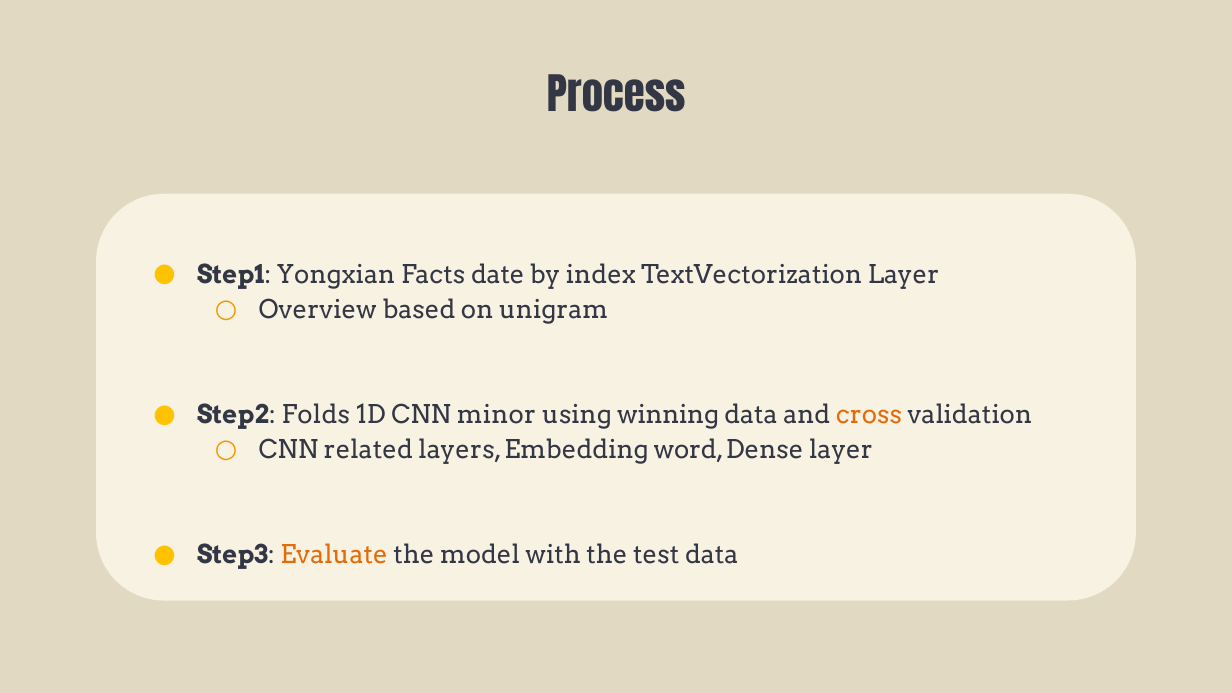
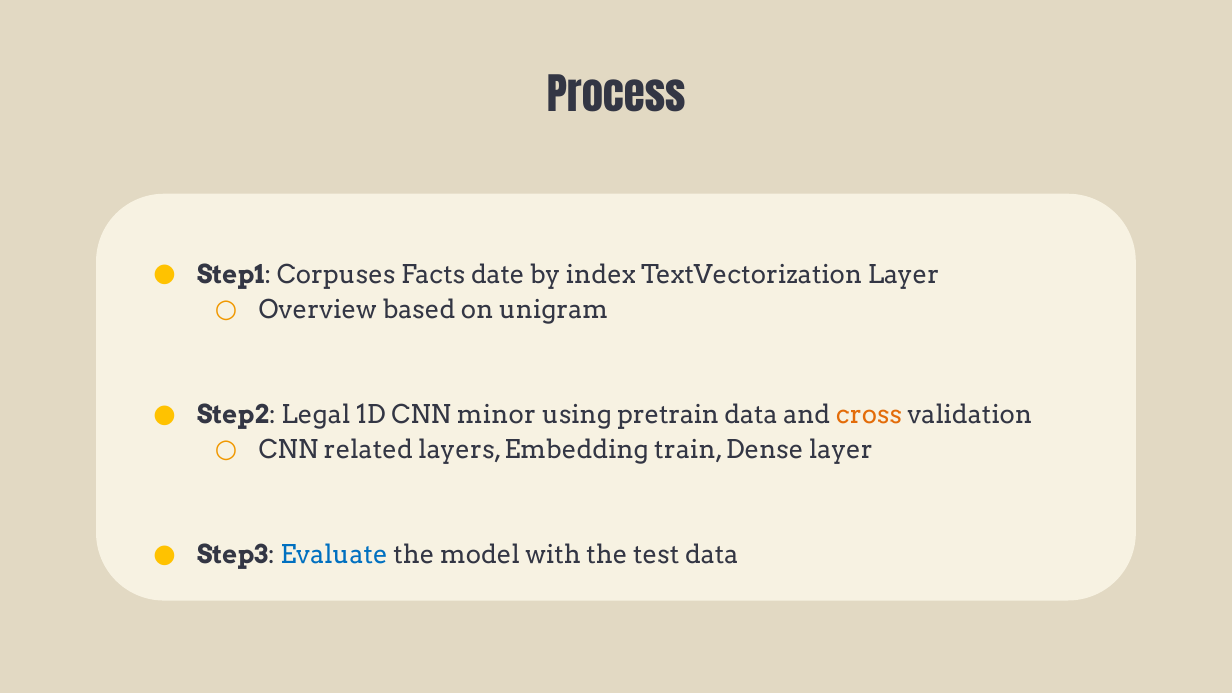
Yongxian: Yongxian -> Corpuses (336, 275)
Folds: Folds -> Legal (316, 415)
winning: winning -> pretrain (668, 415)
word: word -> train (689, 450)
Evaluate colour: orange -> blue (334, 555)
